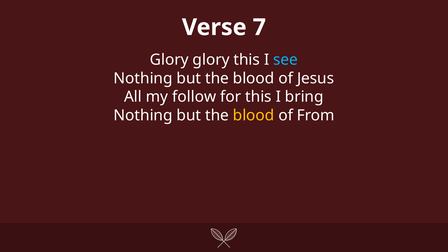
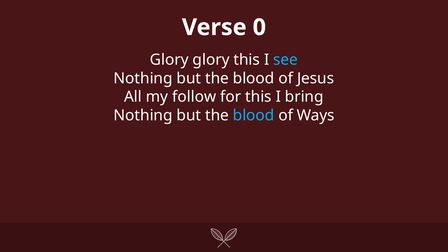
7: 7 -> 0 (259, 27)
blood colour: yellow -> light blue (254, 115)
From: From -> Ways (316, 115)
